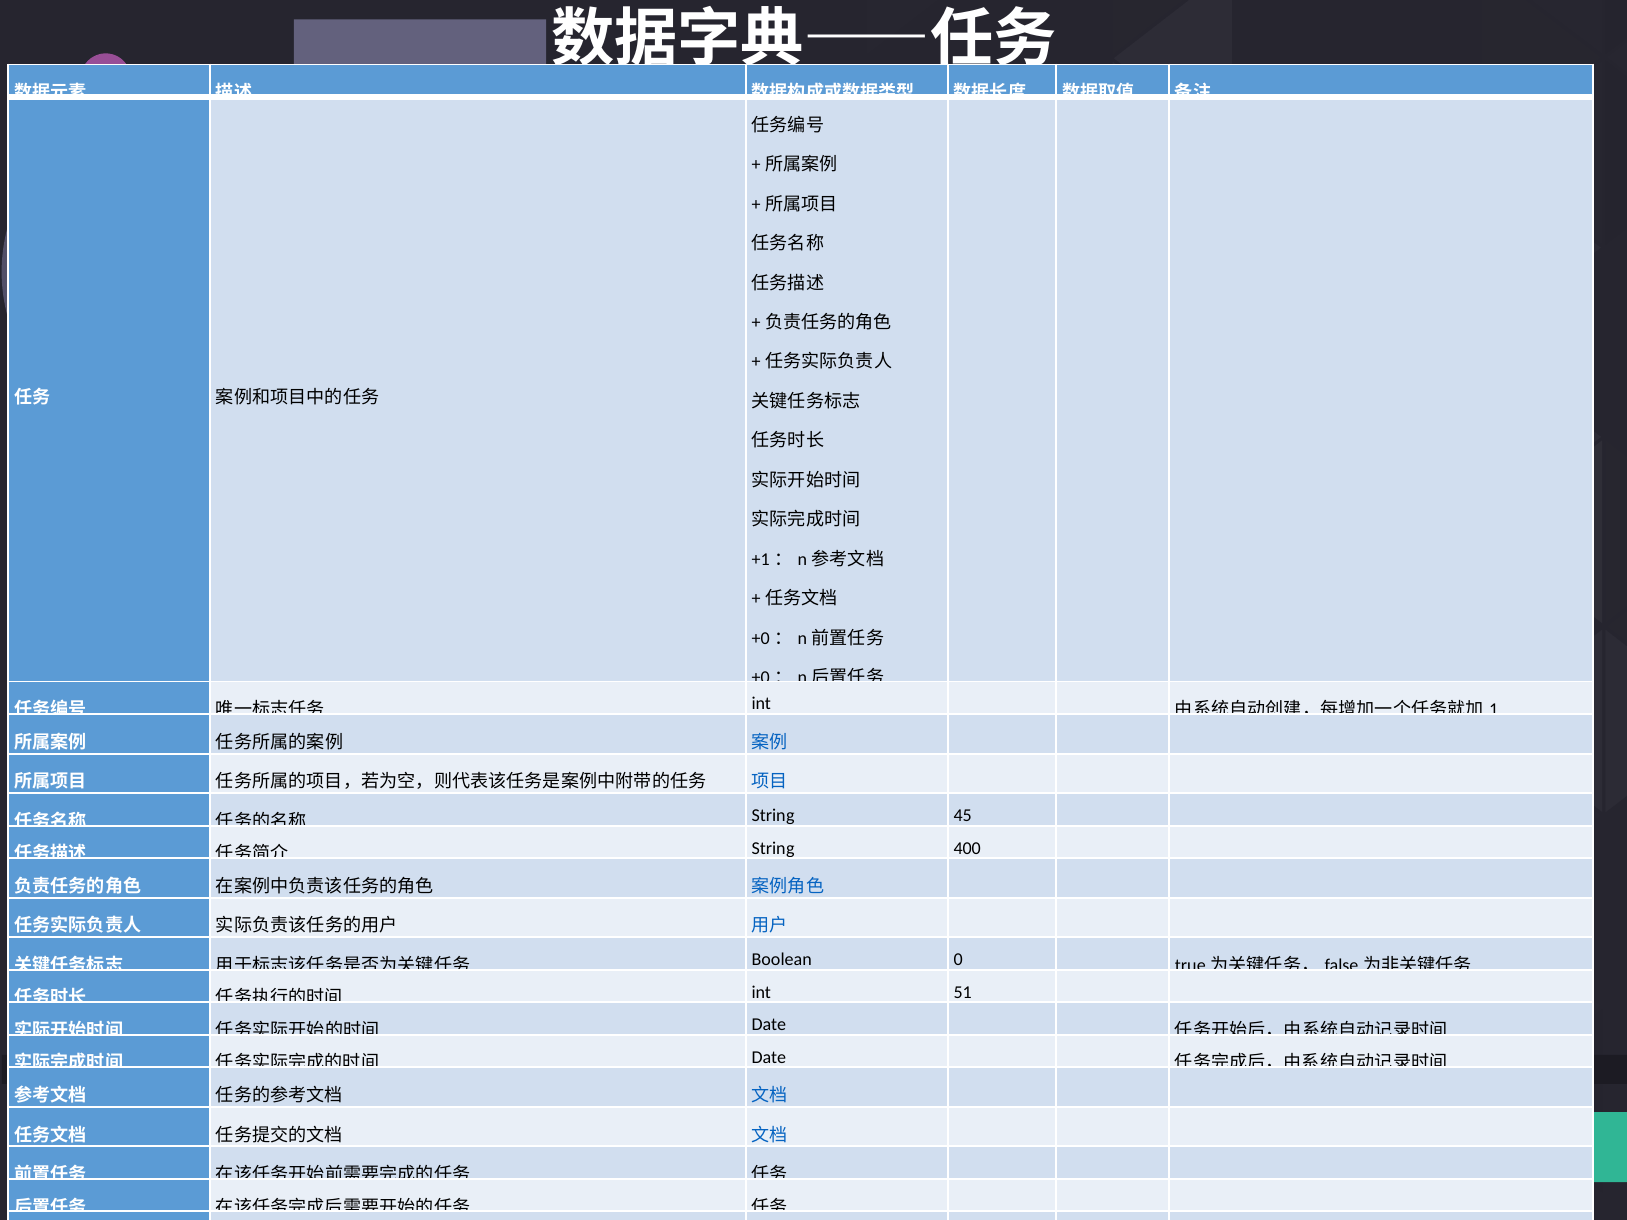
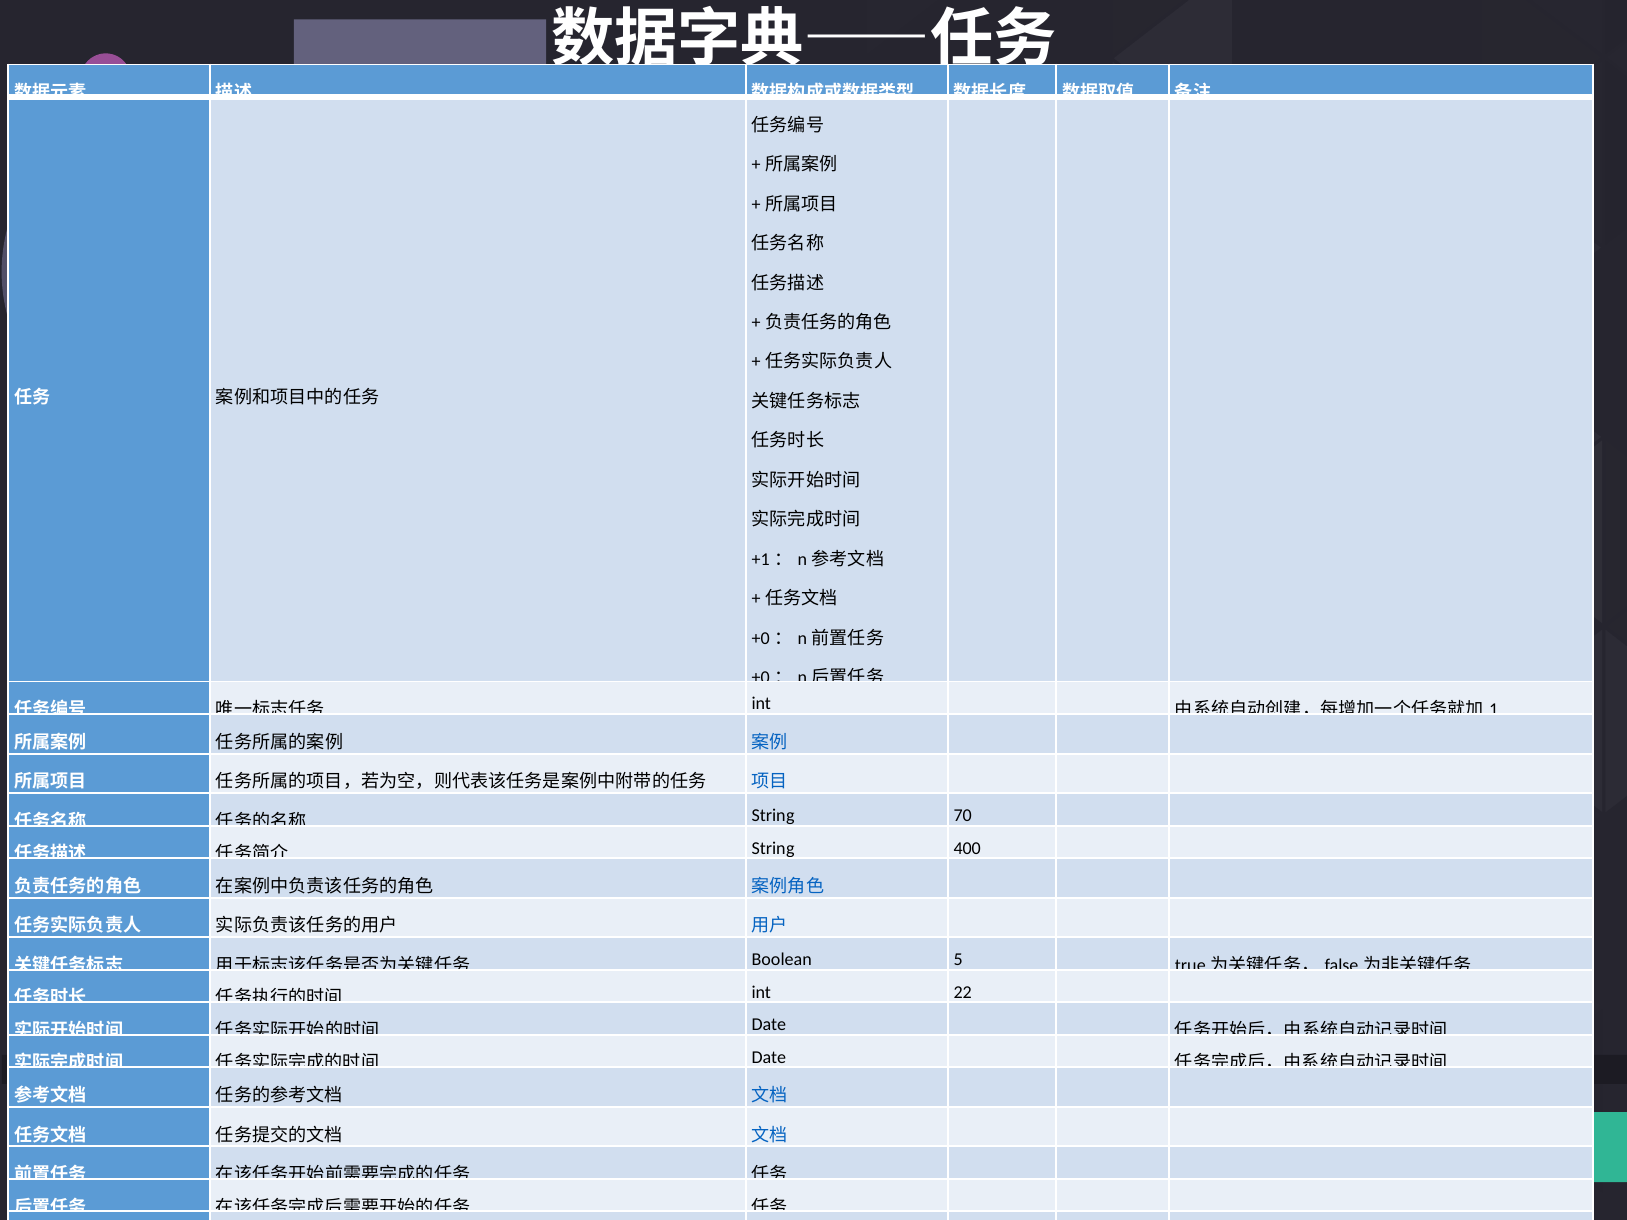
45: 45 -> 70 (963, 816)
0: 0 -> 5 (958, 960)
51: 51 -> 22 (963, 992)
